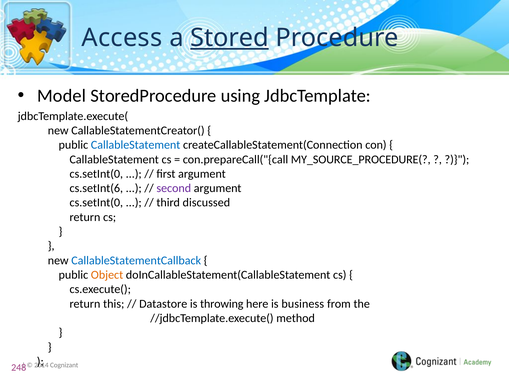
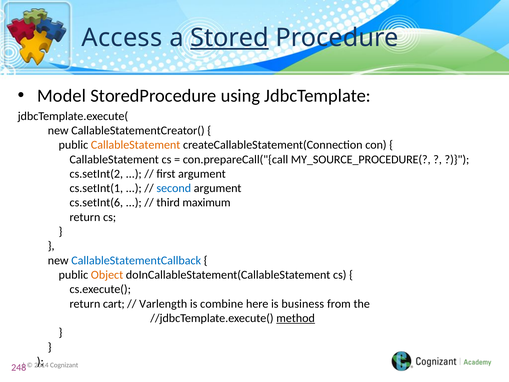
CallableStatement colour: blue -> orange (136, 145)
cs.setInt(0: cs.setInt(0 -> cs.setInt(2 (96, 174)
cs.setInt(6: cs.setInt(6 -> cs.setInt(1 (96, 188)
second colour: purple -> blue (174, 188)
cs.setInt(0: cs.setInt(0 -> cs.setInt(6 (96, 203)
discussed: discussed -> maximum (206, 203)
this: this -> cart (114, 304)
Datastore: Datastore -> Varlength (163, 304)
throwing: throwing -> combine (222, 304)
method underline: none -> present (296, 318)
